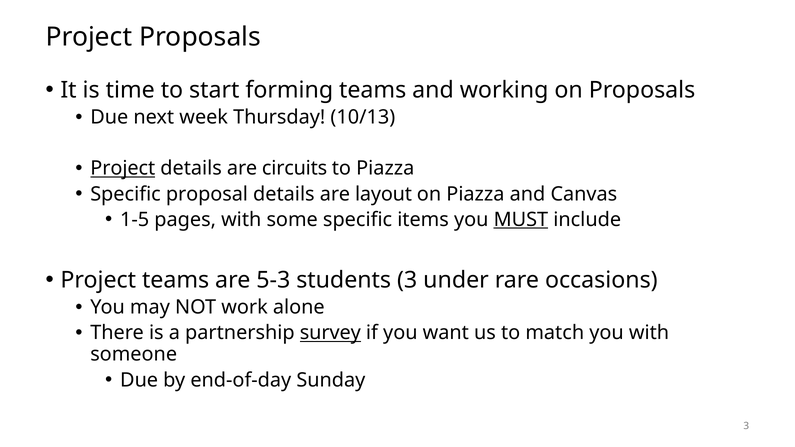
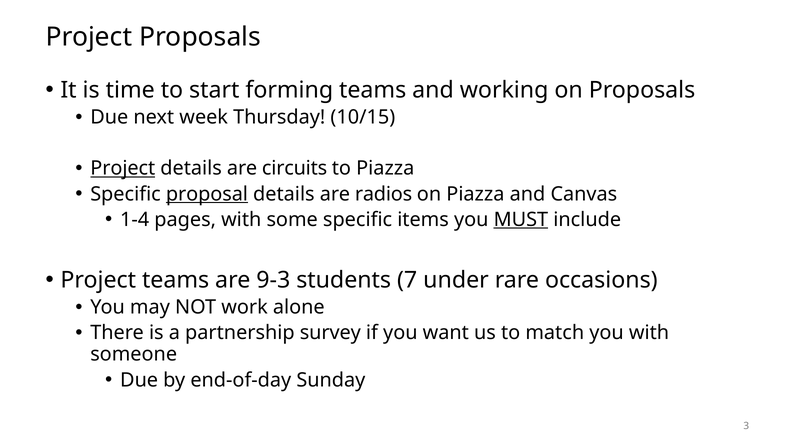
10/13: 10/13 -> 10/15 (363, 117)
proposal underline: none -> present (207, 194)
layout: layout -> radios (384, 194)
1-5: 1-5 -> 1-4 (135, 220)
5-3: 5-3 -> 9-3 (273, 280)
students 3: 3 -> 7 (407, 280)
survey underline: present -> none (330, 333)
